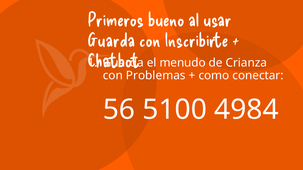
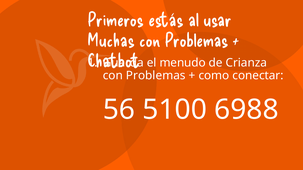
bueno: bueno -> estás (166, 20)
Guarda: Guarda -> Muchas (111, 41)
Inscribirte: Inscribirte -> Problemas (197, 41)
4984: 4984 -> 6988 (246, 110)
